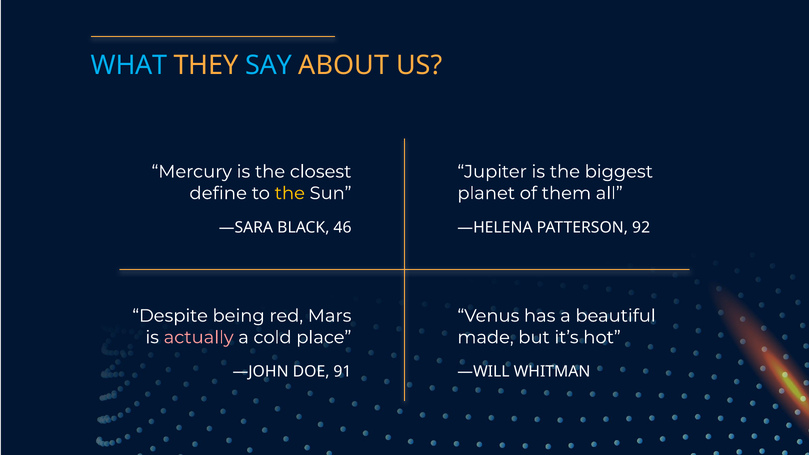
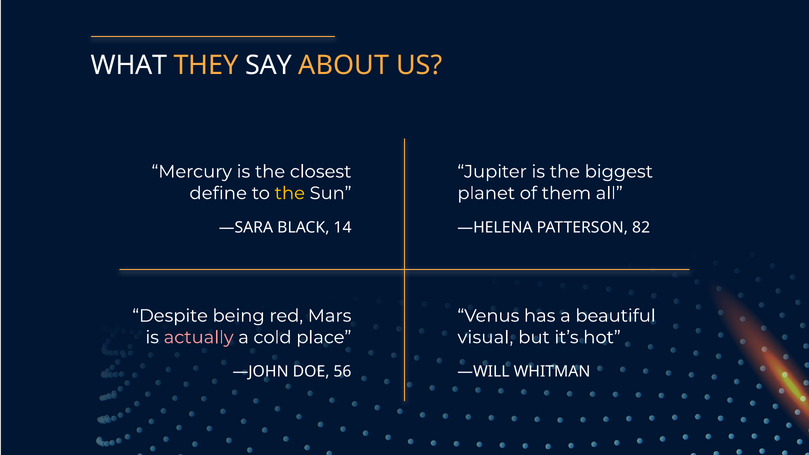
WHAT colour: light blue -> white (129, 66)
SAY colour: light blue -> white (269, 66)
46: 46 -> 14 (343, 227)
92: 92 -> 82 (641, 227)
made: made -> visual (485, 337)
91: 91 -> 56 (342, 372)
